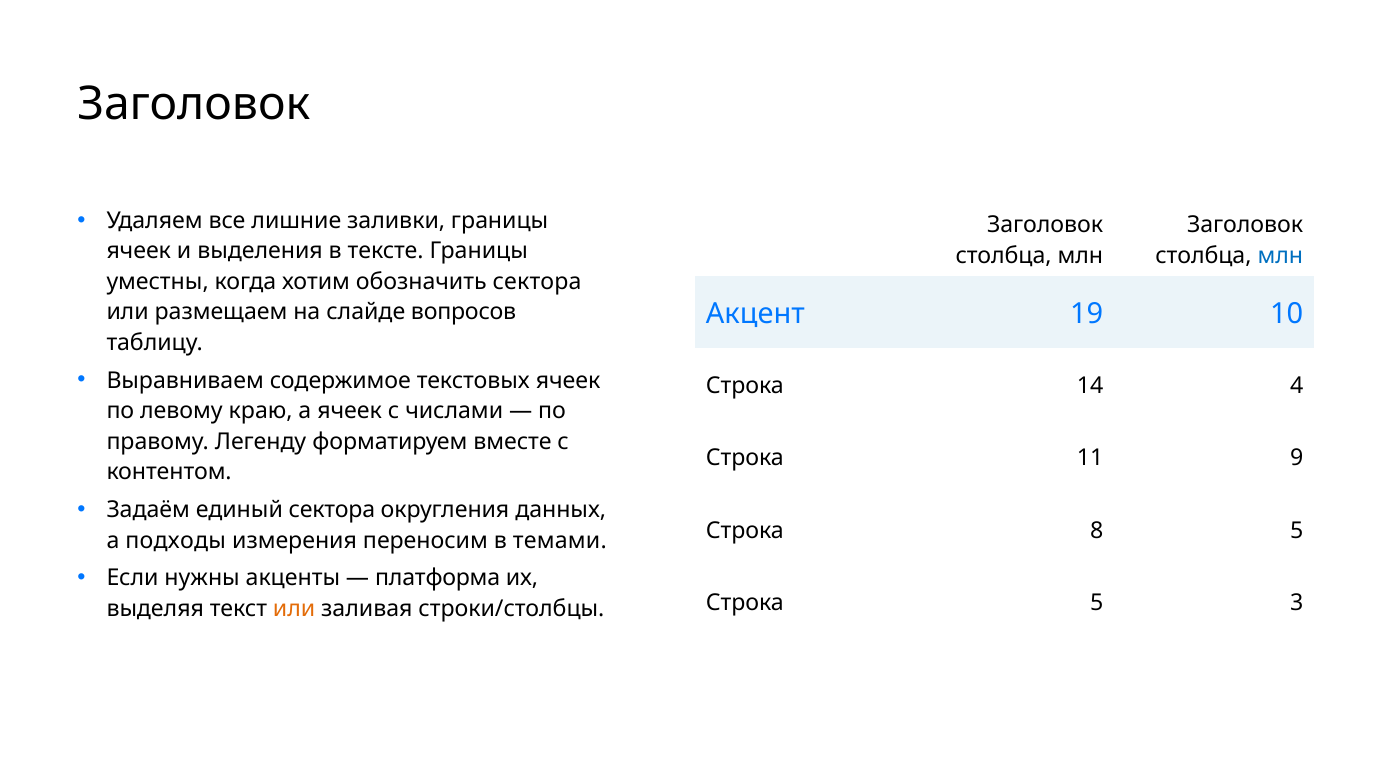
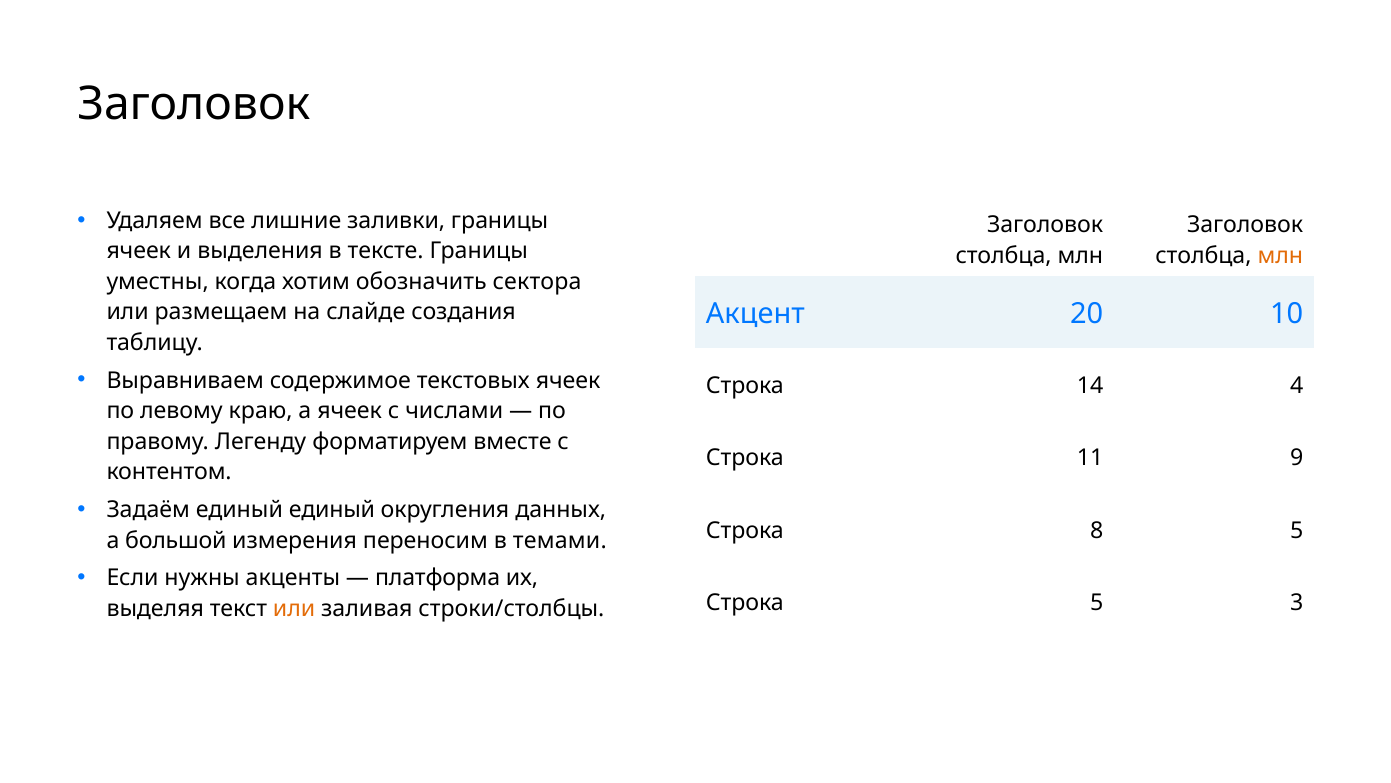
млн colour: blue -> orange (1280, 256)
19: 19 -> 20 (1087, 314)
вопросов: вопросов -> создания (464, 312)
единый сектора: сектора -> единый (332, 510)
подходы: подходы -> большой (176, 540)
